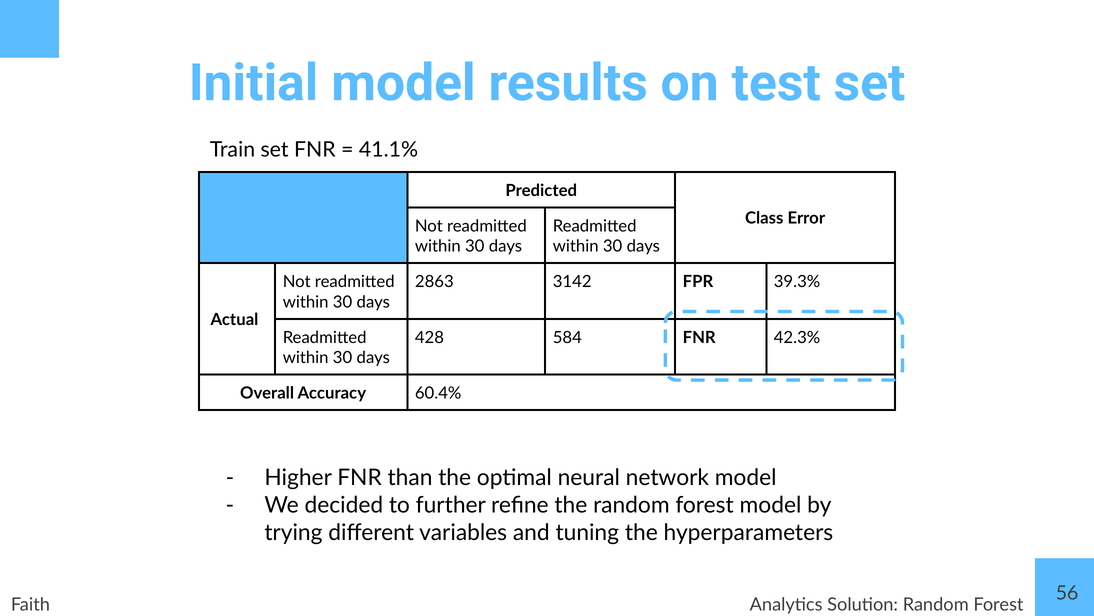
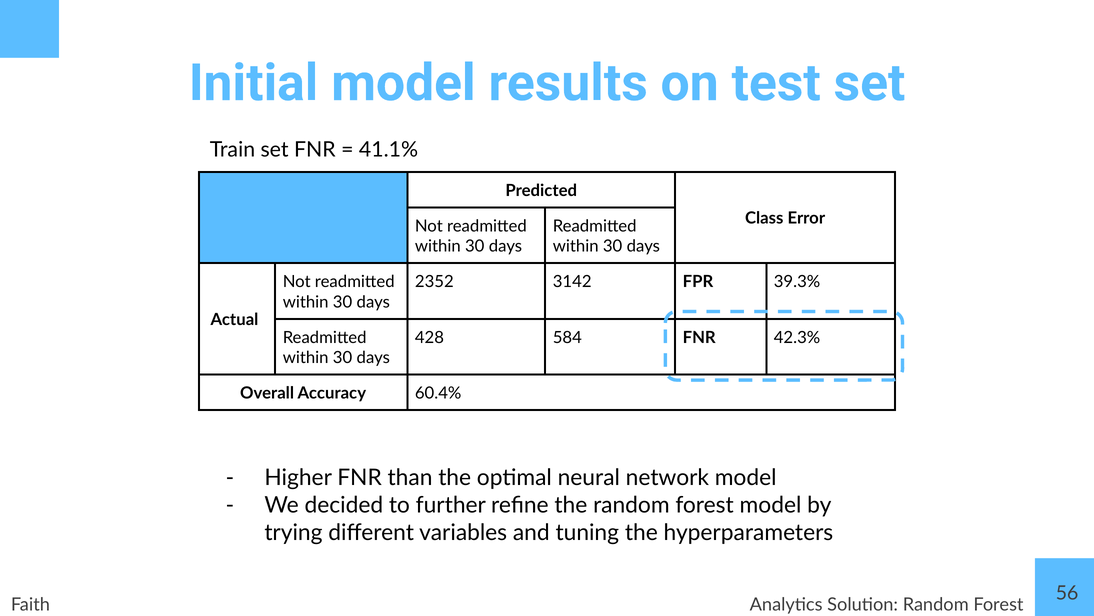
2863: 2863 -> 2352 (434, 281)
